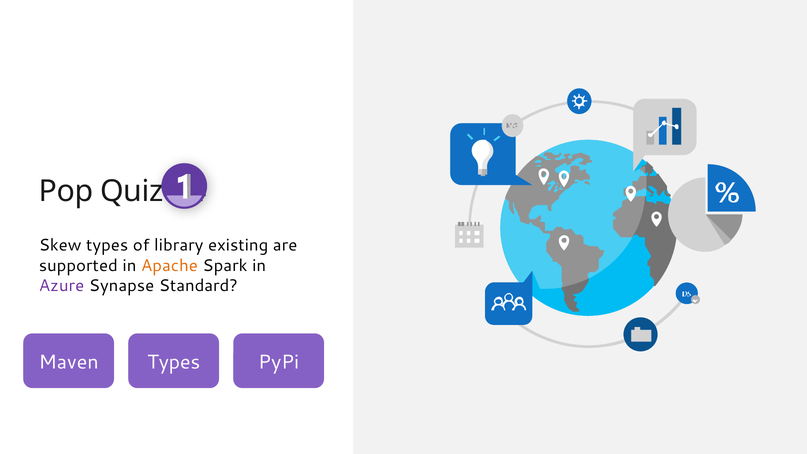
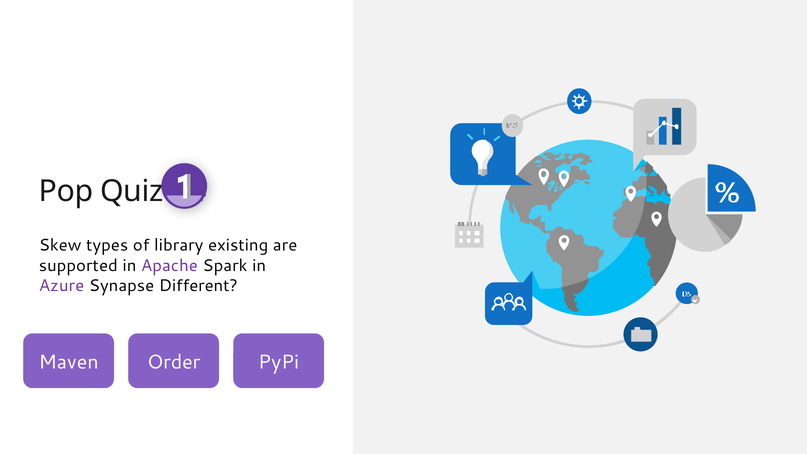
Apache colour: orange -> purple (169, 265)
Standard: Standard -> Different (198, 286)
Maven Types: Types -> Order (174, 362)
